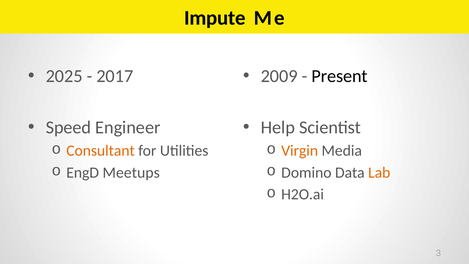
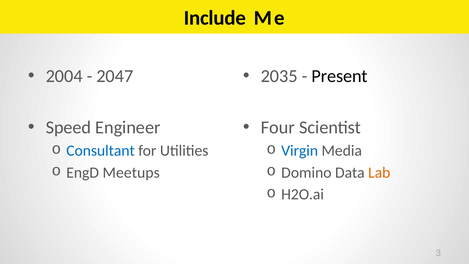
Impute: Impute -> Include (215, 18)
2025: 2025 -> 2004 (64, 76)
2017: 2017 -> 2047 (115, 76)
2009: 2009 -> 2035 (279, 76)
Help: Help -> Four (278, 127)
Consultant colour: orange -> blue (100, 151)
Virgin colour: orange -> blue (300, 151)
